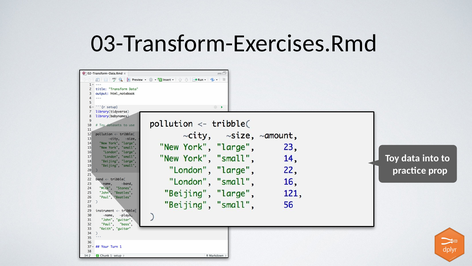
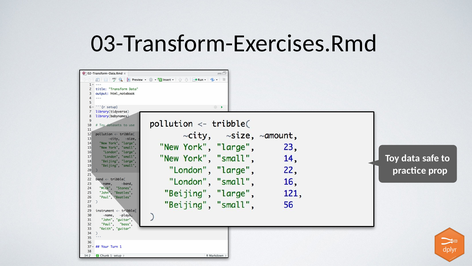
into: into -> safe (431, 158)
